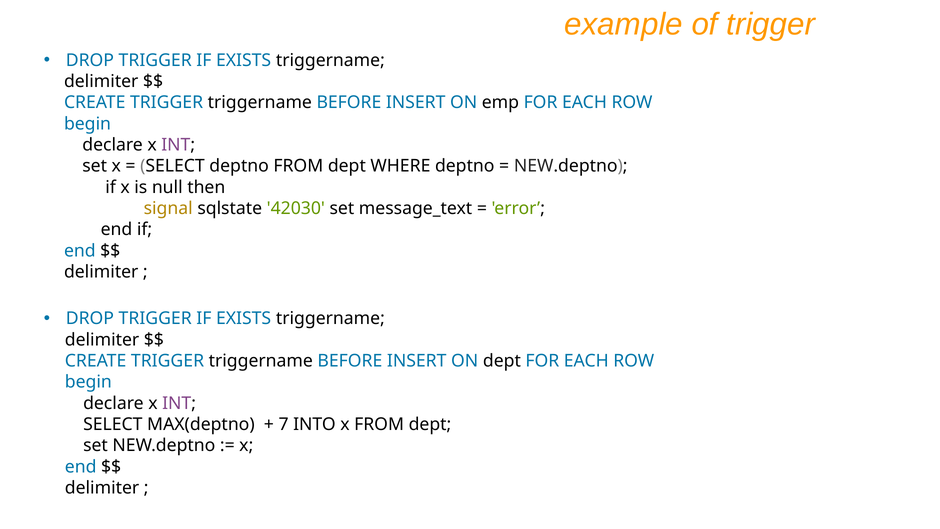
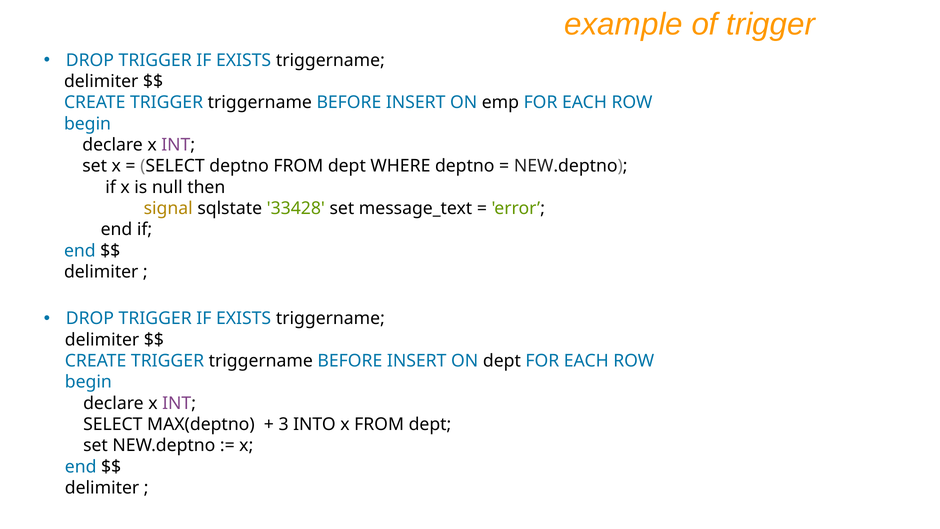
42030: 42030 -> 33428 (296, 208)
7: 7 -> 3 (284, 424)
